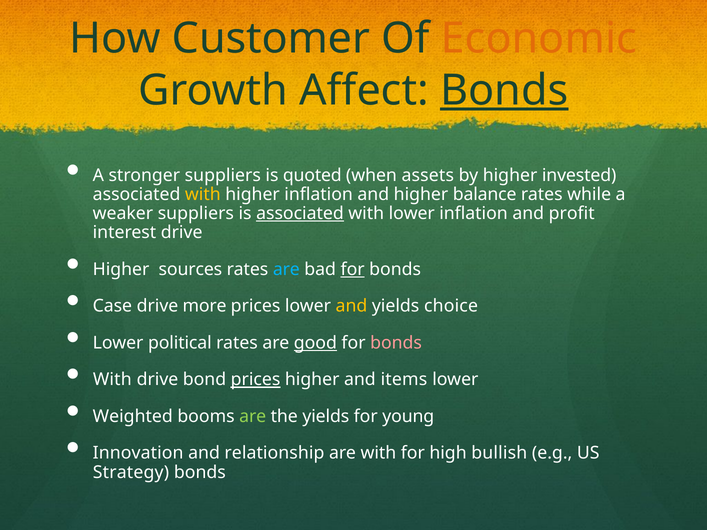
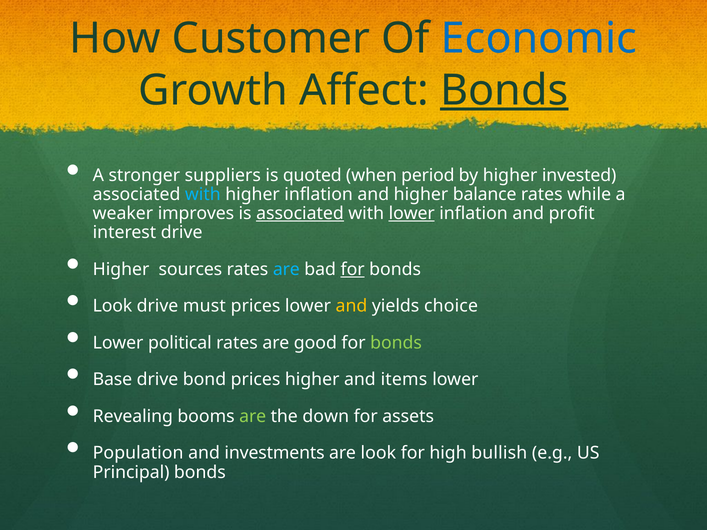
Economic colour: orange -> blue (539, 39)
assets: assets -> period (428, 175)
with colour: yellow -> light blue (203, 195)
weaker suppliers: suppliers -> improves (196, 214)
lower underline: none -> present (412, 214)
Case: Case -> Look (112, 306)
more: more -> must (204, 306)
good underline: present -> none (315, 343)
bonds colour: pink -> light green (396, 343)
With: With -> Base (112, 380)
prices underline: present -> none (256, 380)
Weighted: Weighted -> Revealing (133, 417)
the yields: yields -> down (326, 417)
young: young -> assets (408, 417)
Innovation: Innovation -> Population (138, 453)
relationship: relationship -> investments (275, 453)
are with: with -> look (378, 453)
Strategy: Strategy -> Principal (131, 472)
